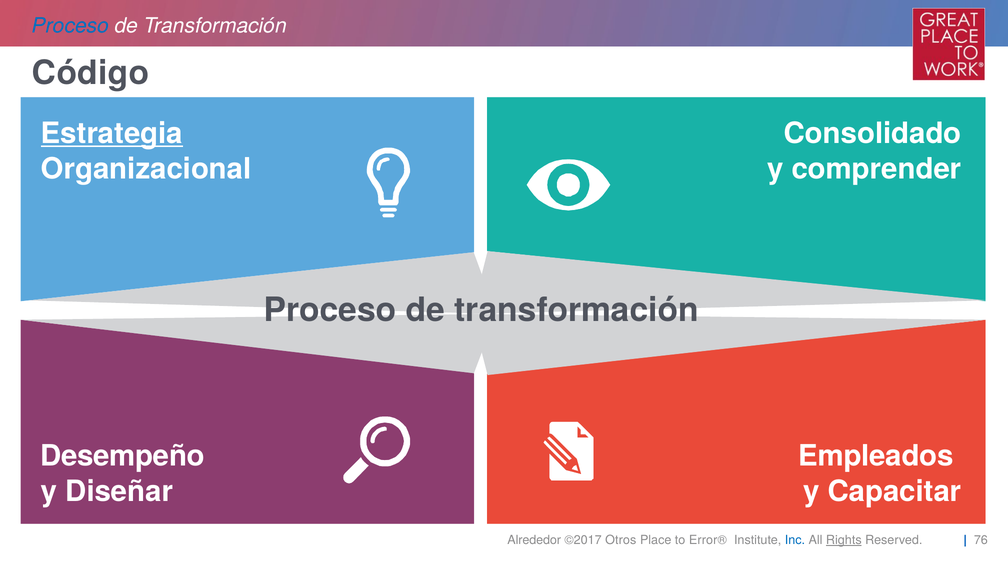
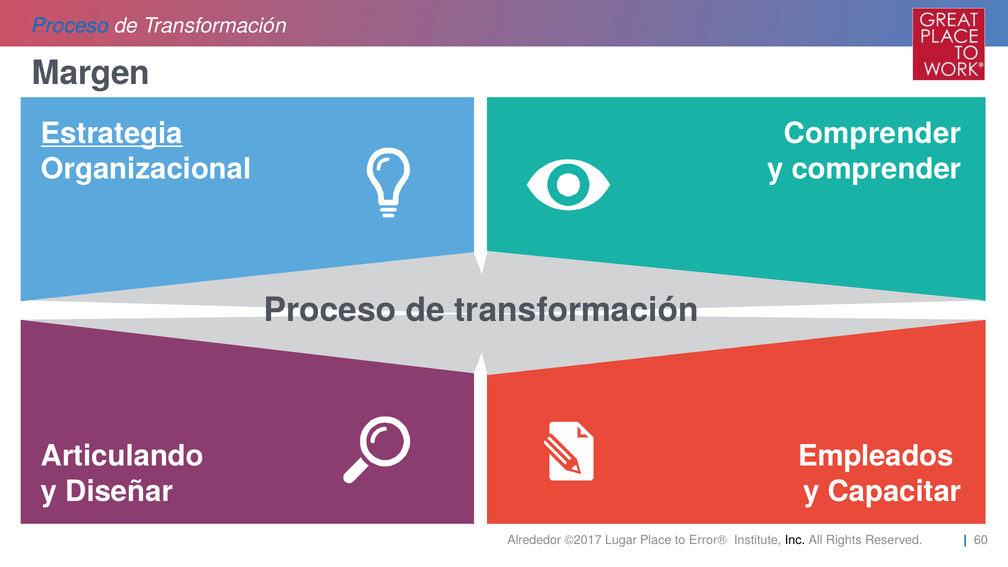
Código: Código -> Margen (91, 73)
Consolidado: Consolidado -> Comprender (872, 134)
Desempeño: Desempeño -> Articulando (122, 456)
Otros: Otros -> Lugar (621, 540)
Inc colour: blue -> black (795, 540)
Rights underline: present -> none (844, 540)
76: 76 -> 60 (981, 540)
